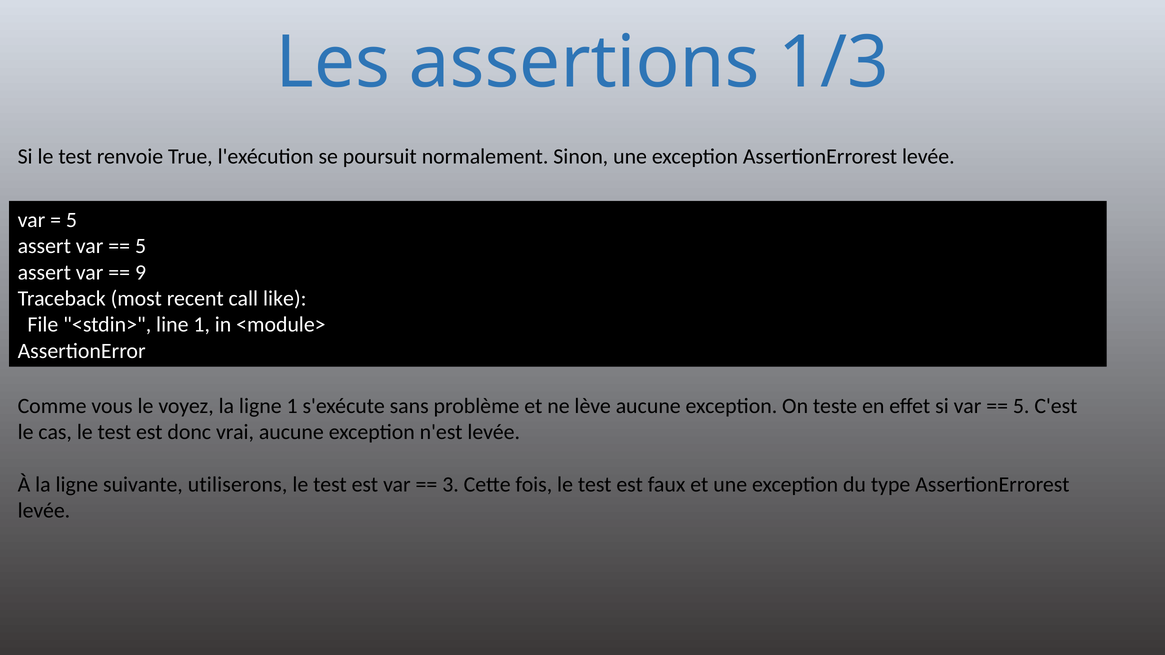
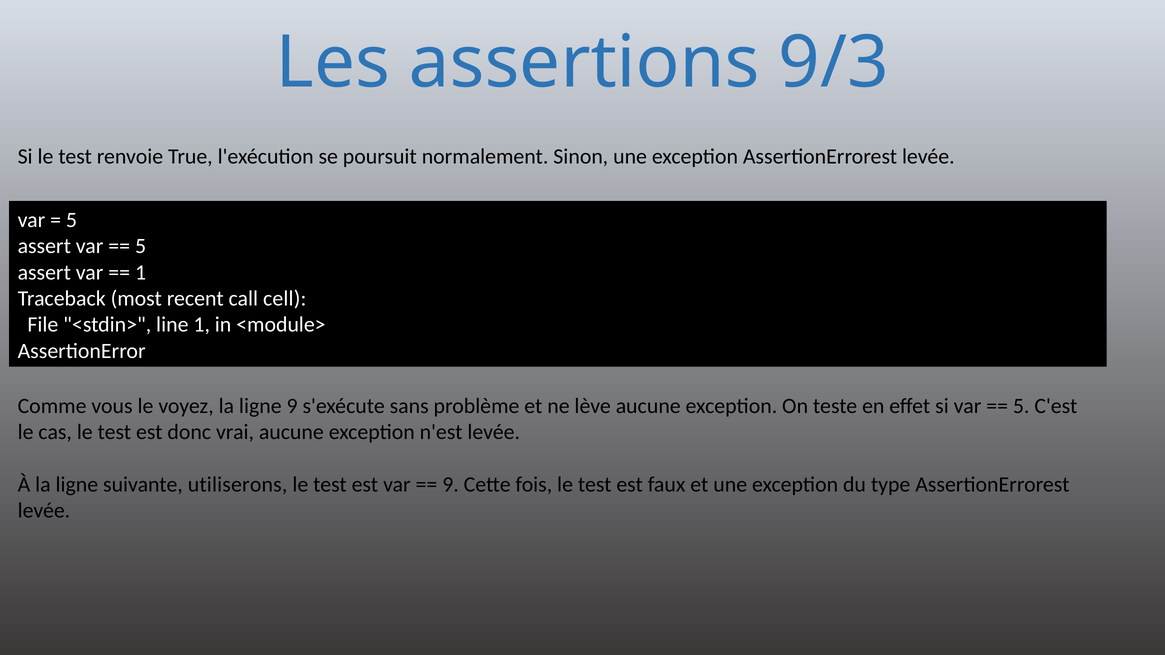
1/3: 1/3 -> 9/3 (834, 63)
9: 9 -> 1 (141, 272)
like: like -> cell (285, 299)
ligne 1: 1 -> 9 (292, 406)
3: 3 -> 9 (451, 485)
